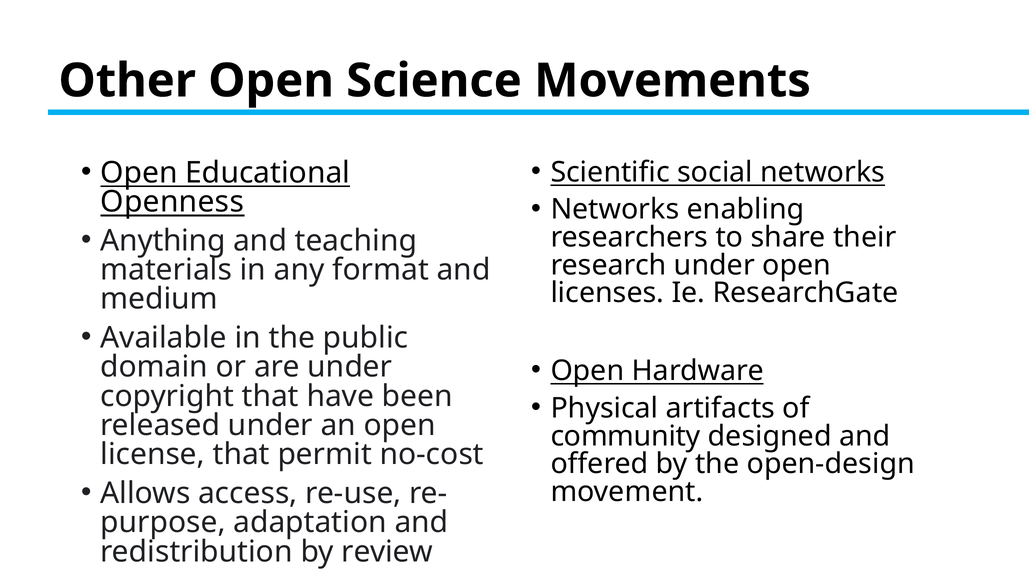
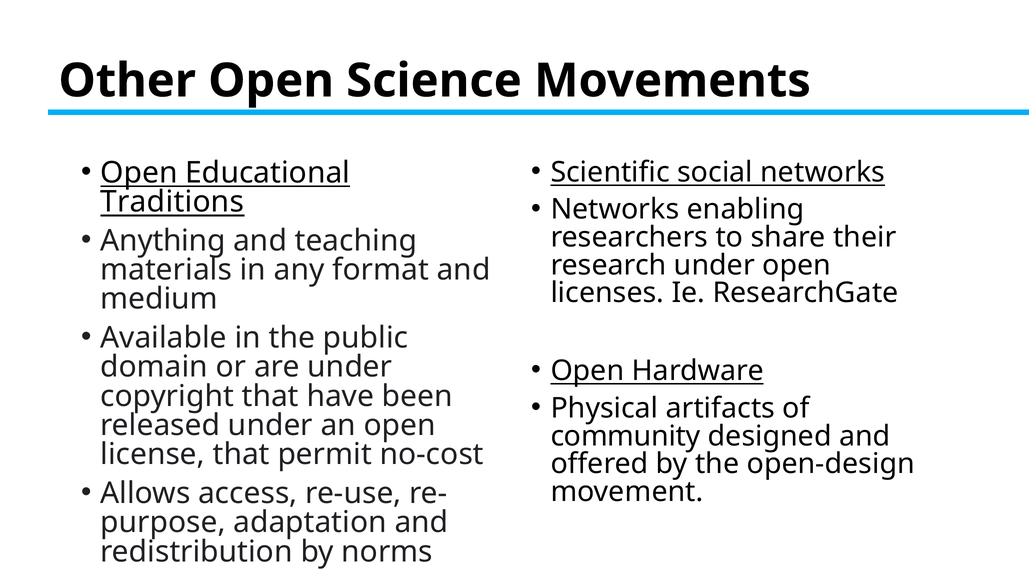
Openness: Openness -> Traditions (172, 202)
review: review -> norms (387, 552)
